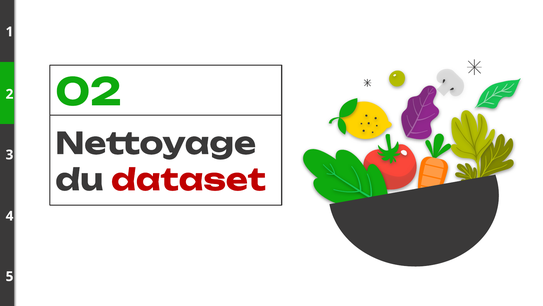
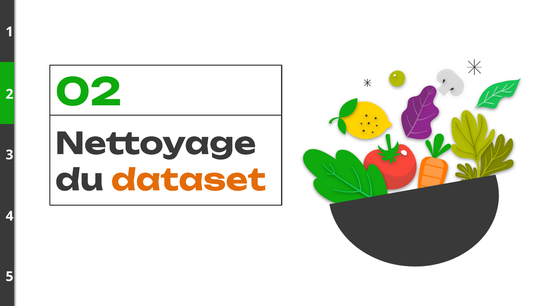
dataset colour: red -> orange (189, 180)
